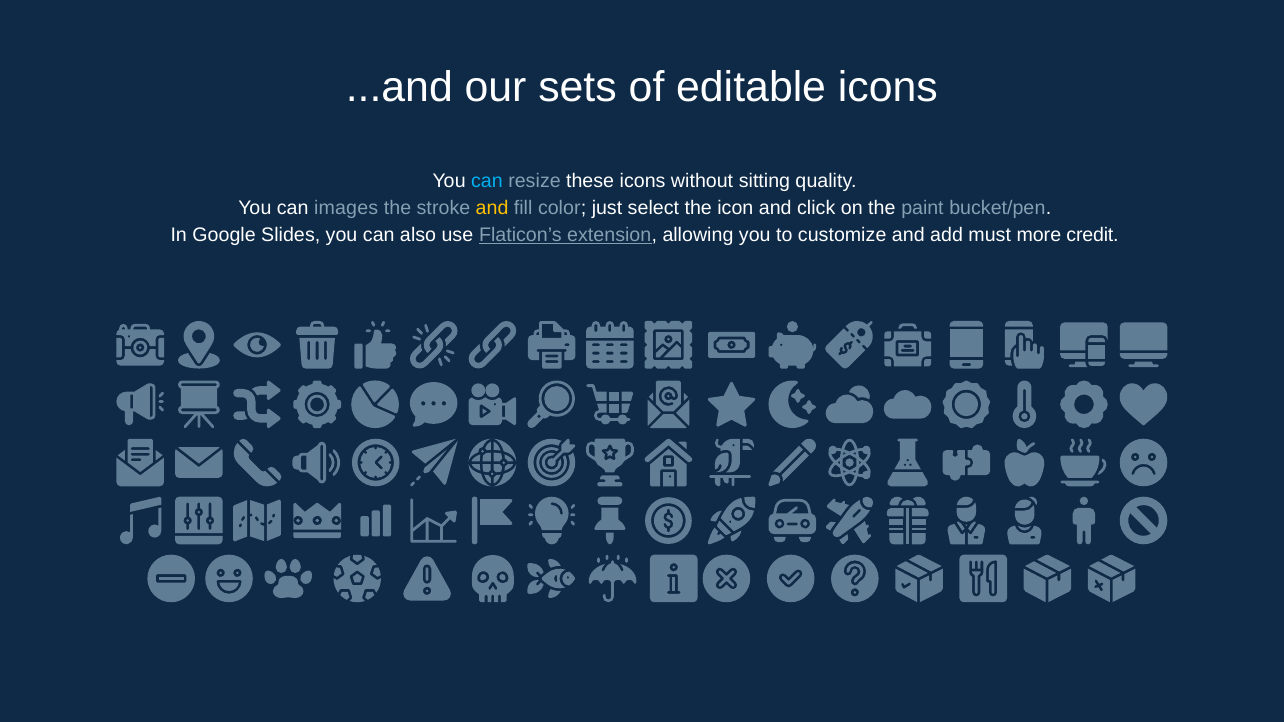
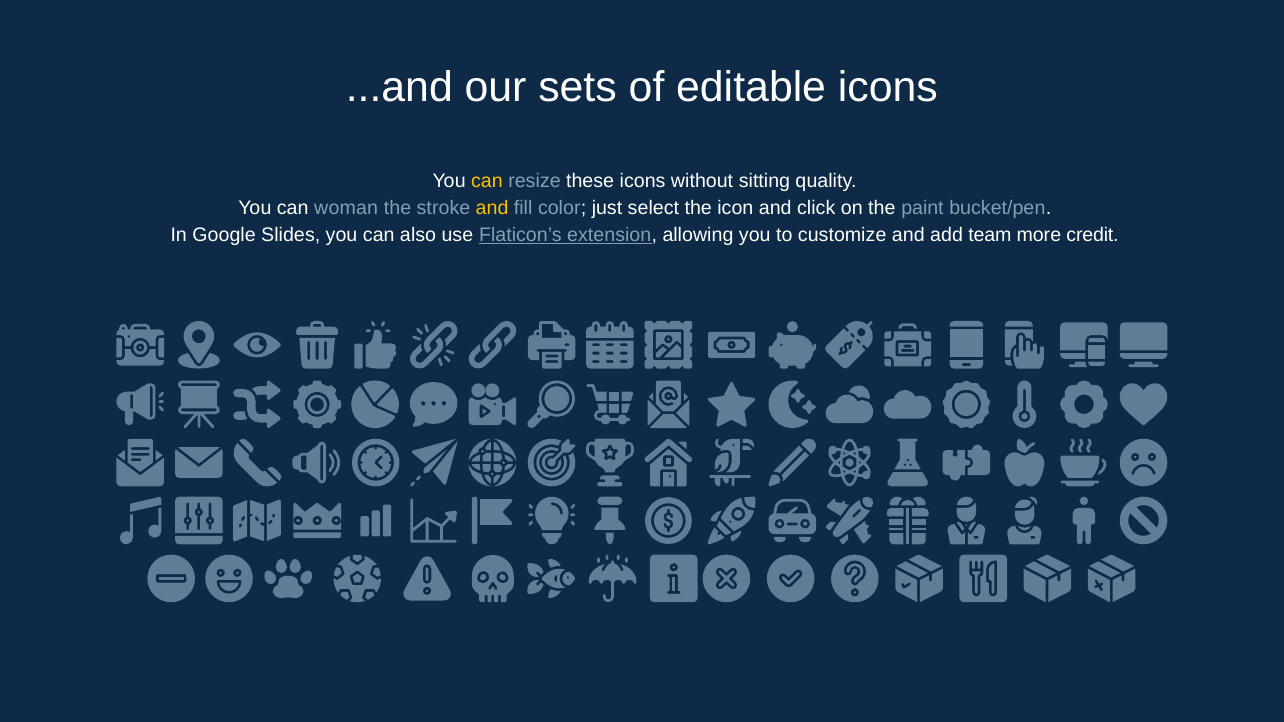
can colour: light blue -> yellow (487, 181)
images: images -> woman (346, 208)
must: must -> team (990, 235)
